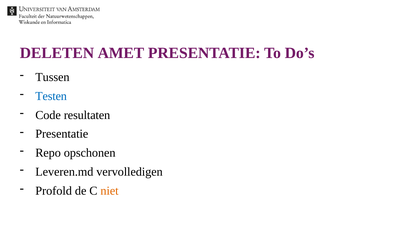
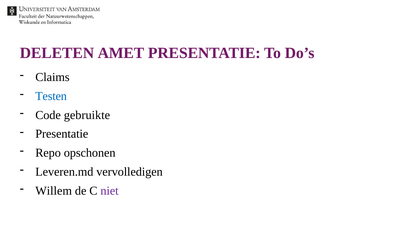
Tussen: Tussen -> Claims (52, 77)
resultaten: resultaten -> gebruikte (87, 115)
Profold: Profold -> Willem (54, 190)
niet colour: orange -> purple (110, 190)
